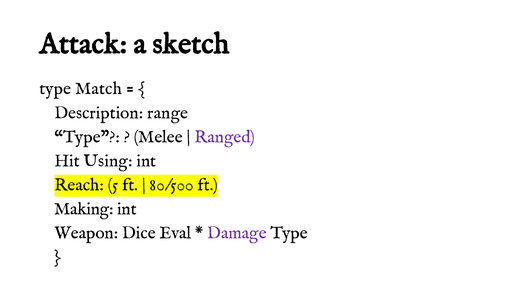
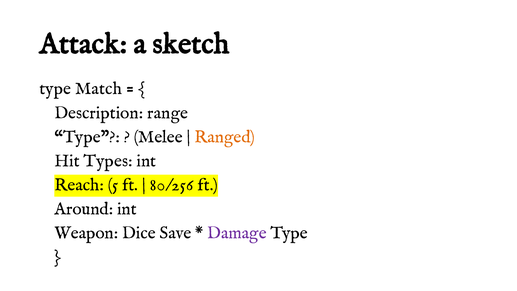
Ranged colour: purple -> orange (225, 137)
Using: Using -> Types (108, 161)
80/500: 80/500 -> 80/256 (172, 185)
Making: Making -> Around (84, 209)
Eval: Eval -> Save (175, 233)
